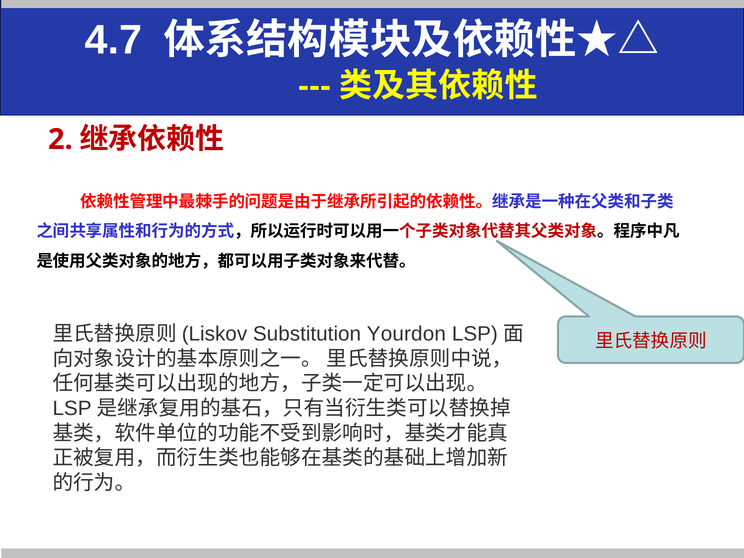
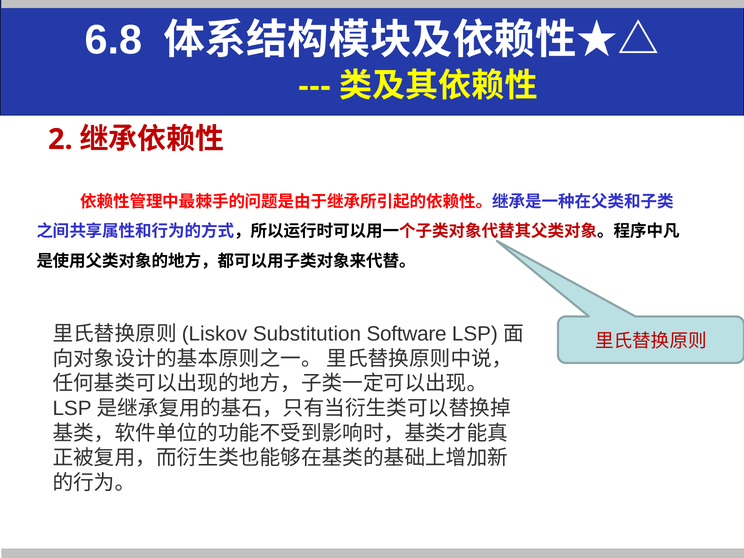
4.7: 4.7 -> 6.8 (114, 40)
Yourdon: Yourdon -> Software (407, 334)
